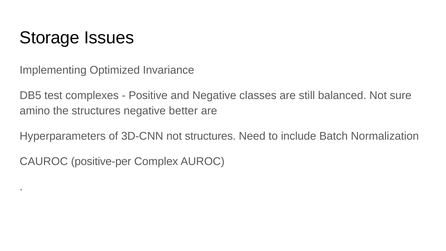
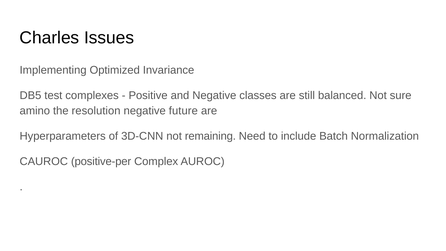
Storage: Storage -> Charles (49, 38)
the structures: structures -> resolution (96, 111)
better: better -> future (183, 111)
not structures: structures -> remaining (210, 136)
